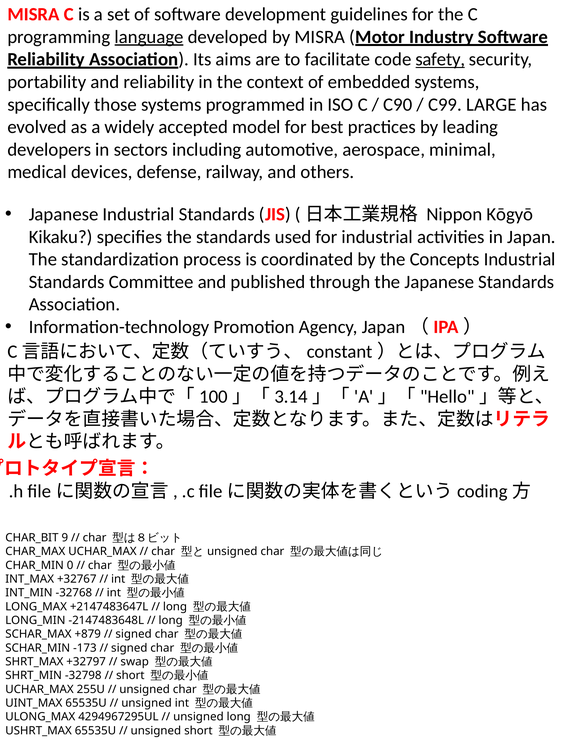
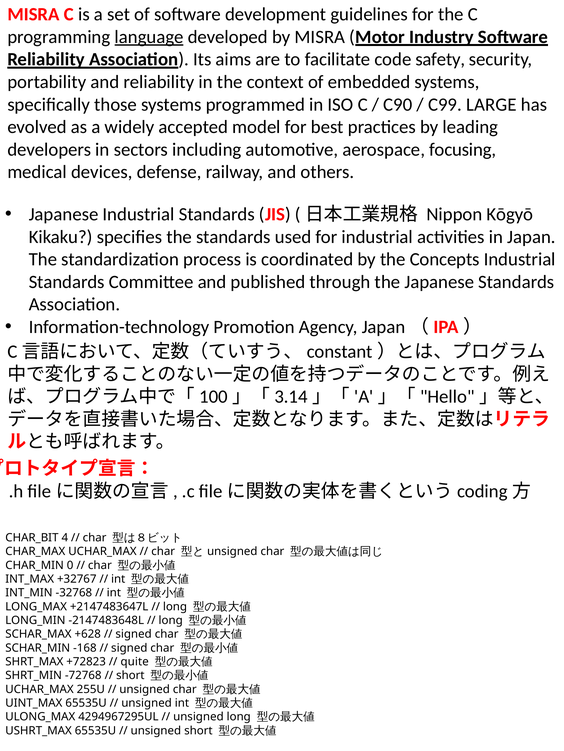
safety underline: present -> none (440, 59)
minimal: minimal -> focusing (463, 150)
9: 9 -> 4 (65, 538)
+879: +879 -> +628 (88, 635)
-173: -173 -> -168 (85, 649)
+32797: +32797 -> +72823 (86, 663)
swap: swap -> quite (135, 663)
-32798: -32798 -> -72768 (83, 676)
